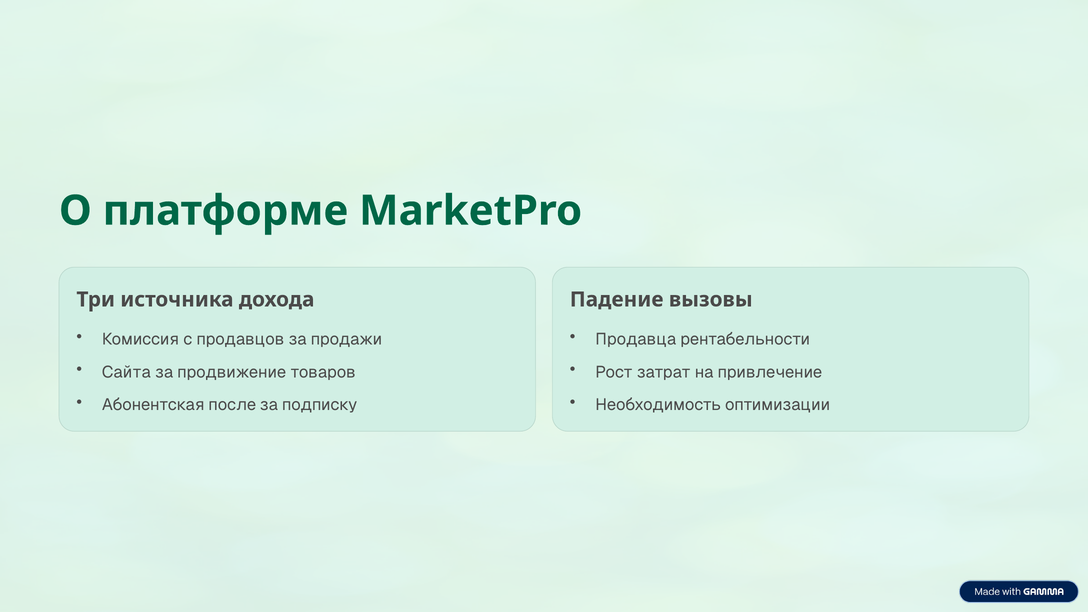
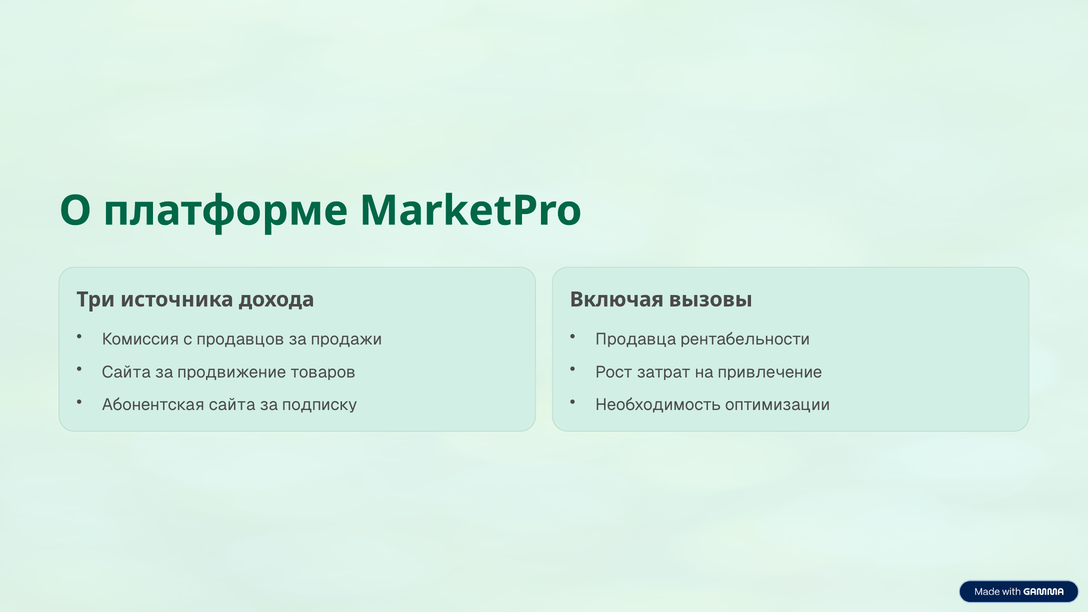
Падение: Падение -> Включая (617, 300)
Абонентская после: после -> сайта (232, 405)
